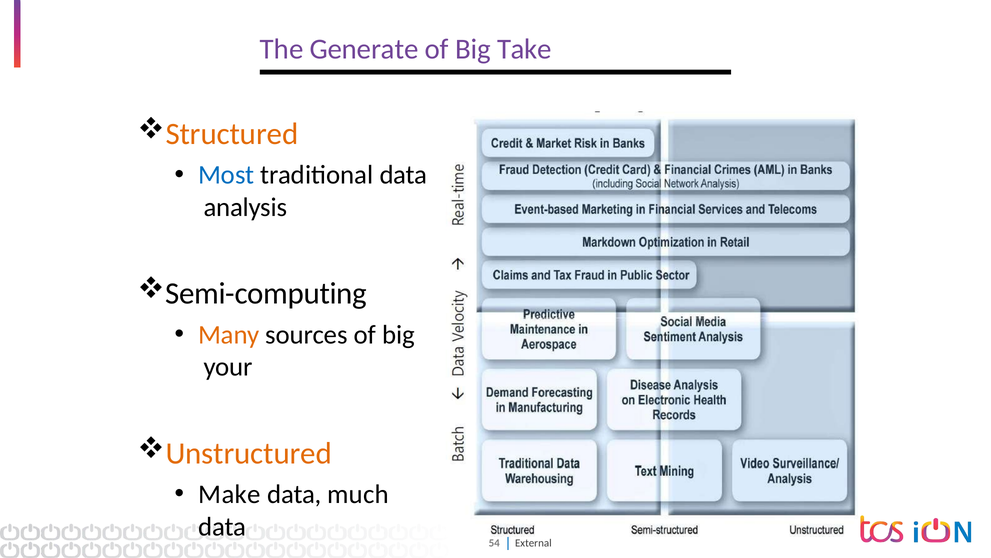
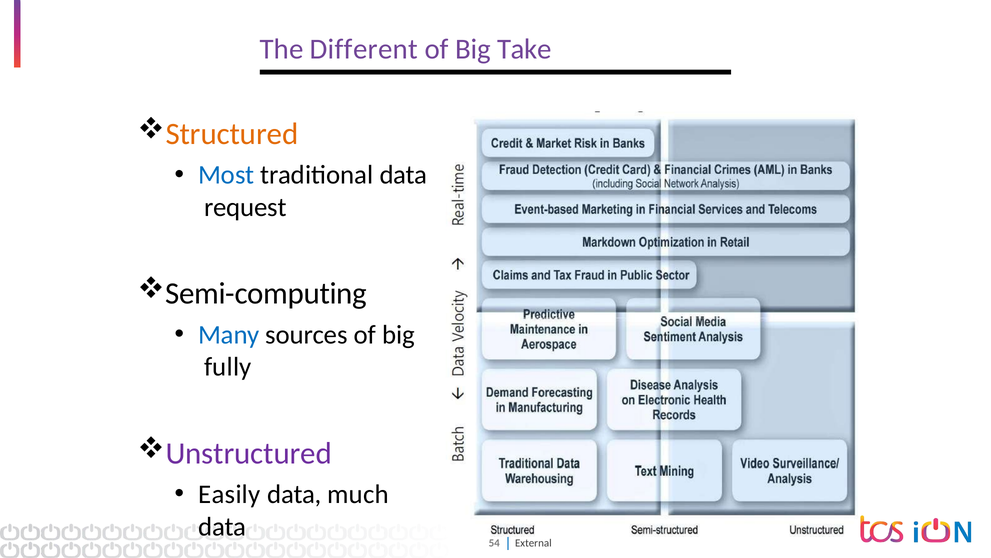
Generate: Generate -> Different (364, 49)
analysis: analysis -> request (245, 207)
Many colour: orange -> blue (229, 334)
your: your -> fully (228, 367)
Unstructured colour: orange -> purple (249, 453)
Make: Make -> Easily (229, 494)
